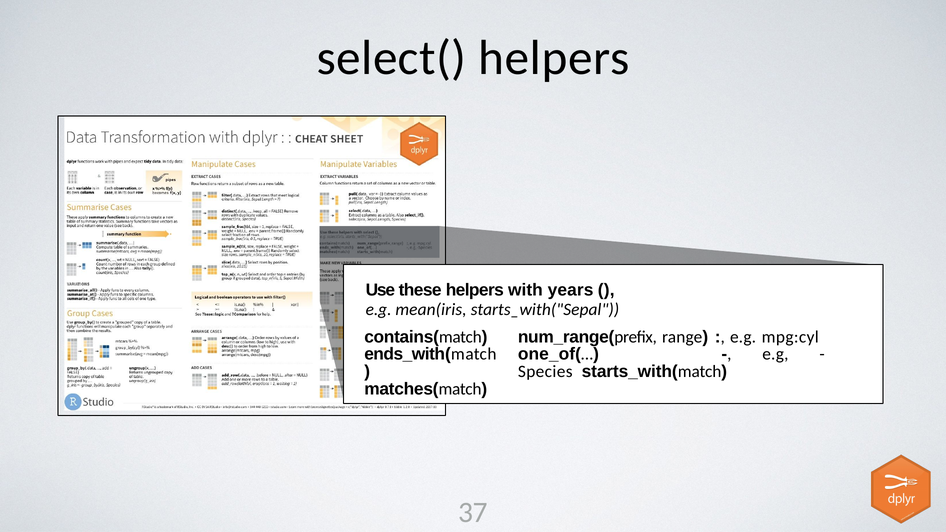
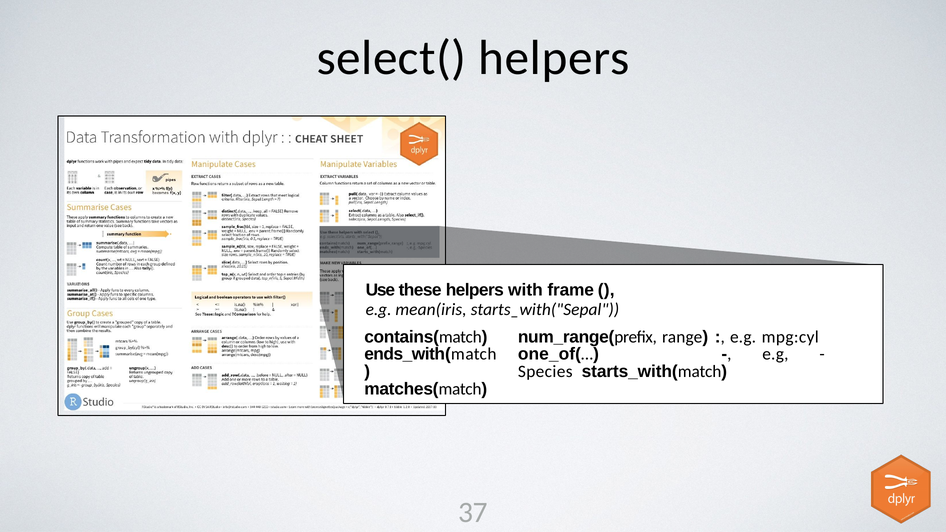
years: years -> frame (571, 290)
